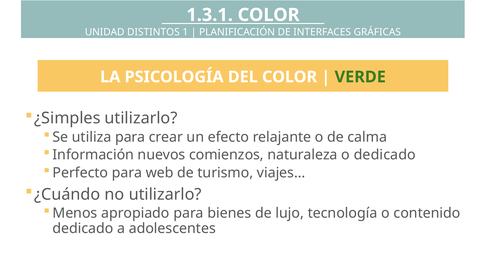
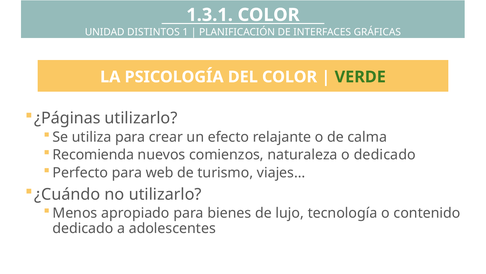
¿Simples: ¿Simples -> ¿Páginas (67, 118)
Información: Información -> Recomienda (93, 155)
